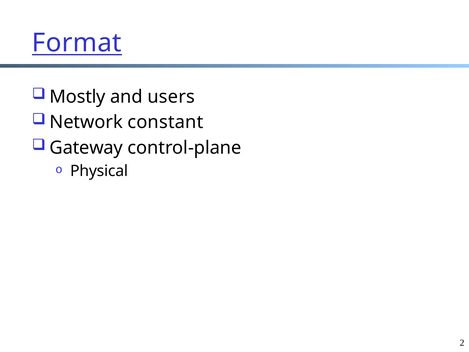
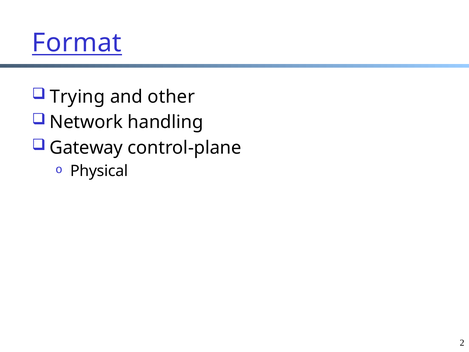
Mostly: Mostly -> Trying (77, 97)
users: users -> other (171, 97)
constant: constant -> handling (165, 122)
